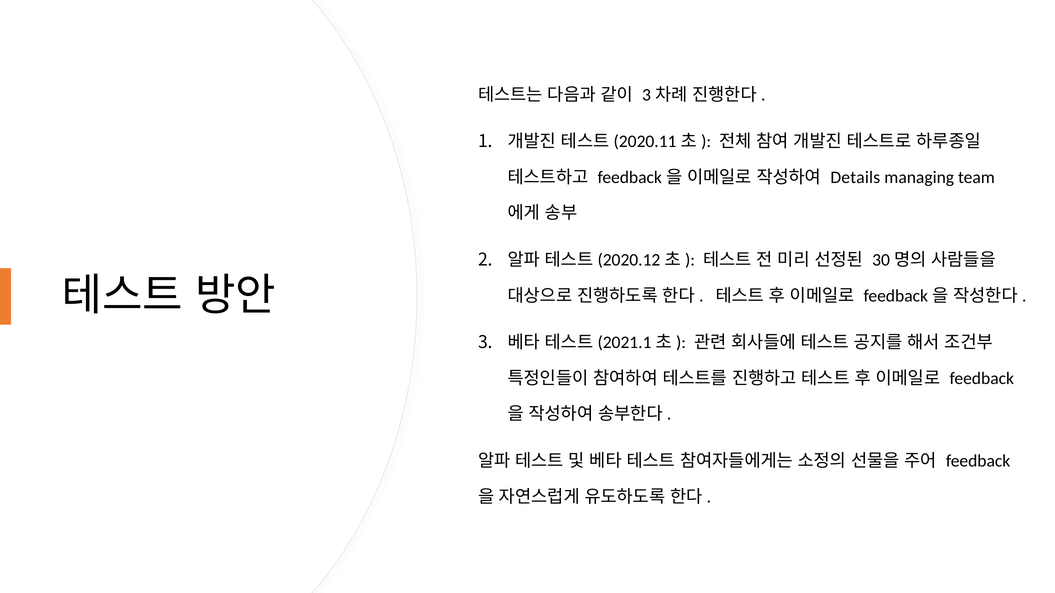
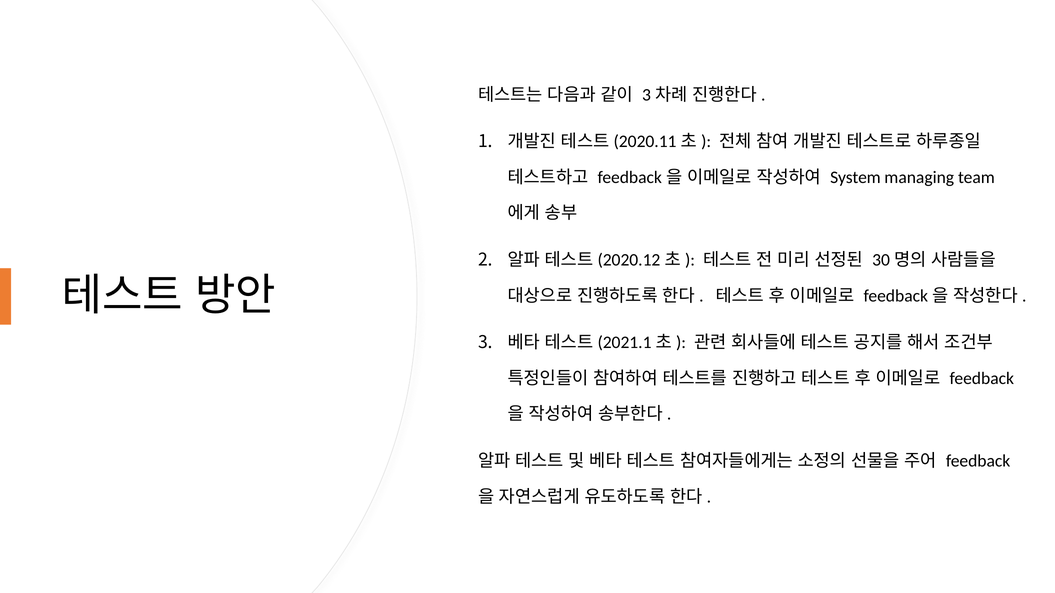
Details: Details -> System (855, 178)
